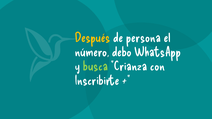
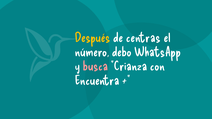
persona: persona -> centras (143, 38)
busca colour: light green -> pink (95, 66)
Inscribirte: Inscribirte -> Encuentra (97, 81)
